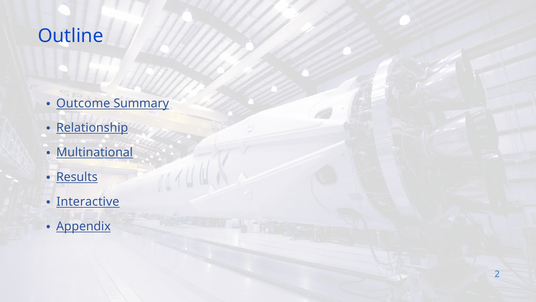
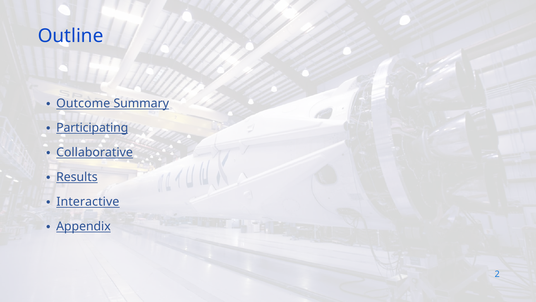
Relationship: Relationship -> Participating (92, 128)
Multinational: Multinational -> Collaborative (95, 152)
